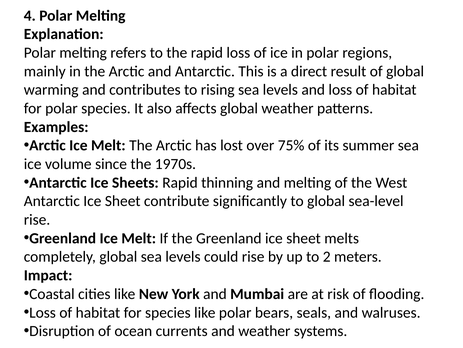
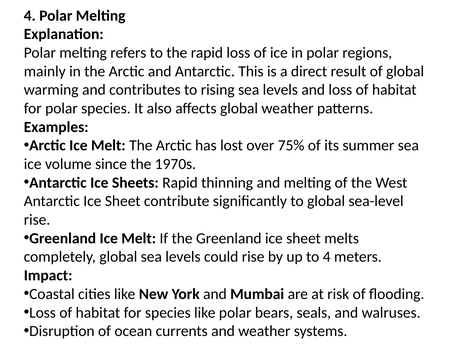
to 2: 2 -> 4 (327, 256)
